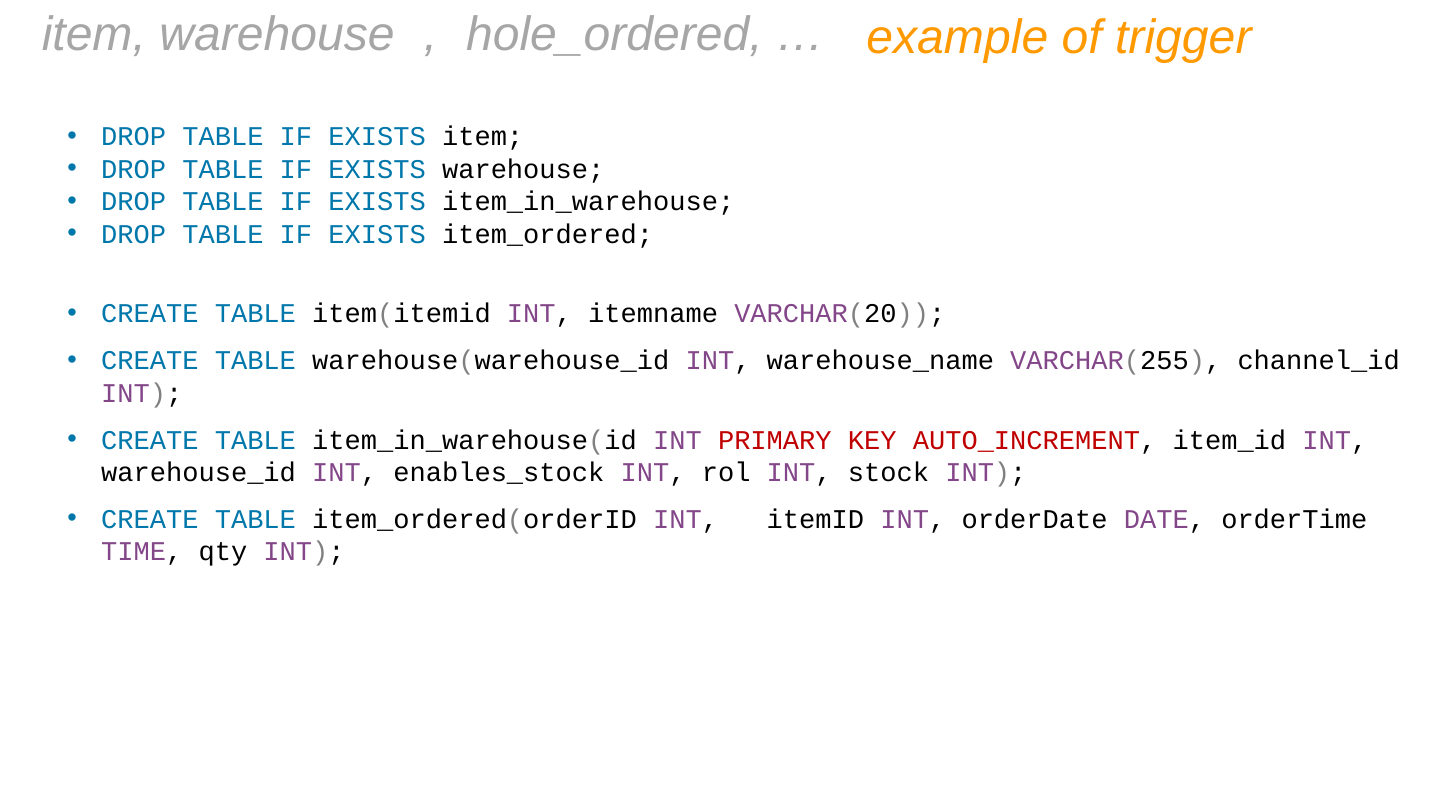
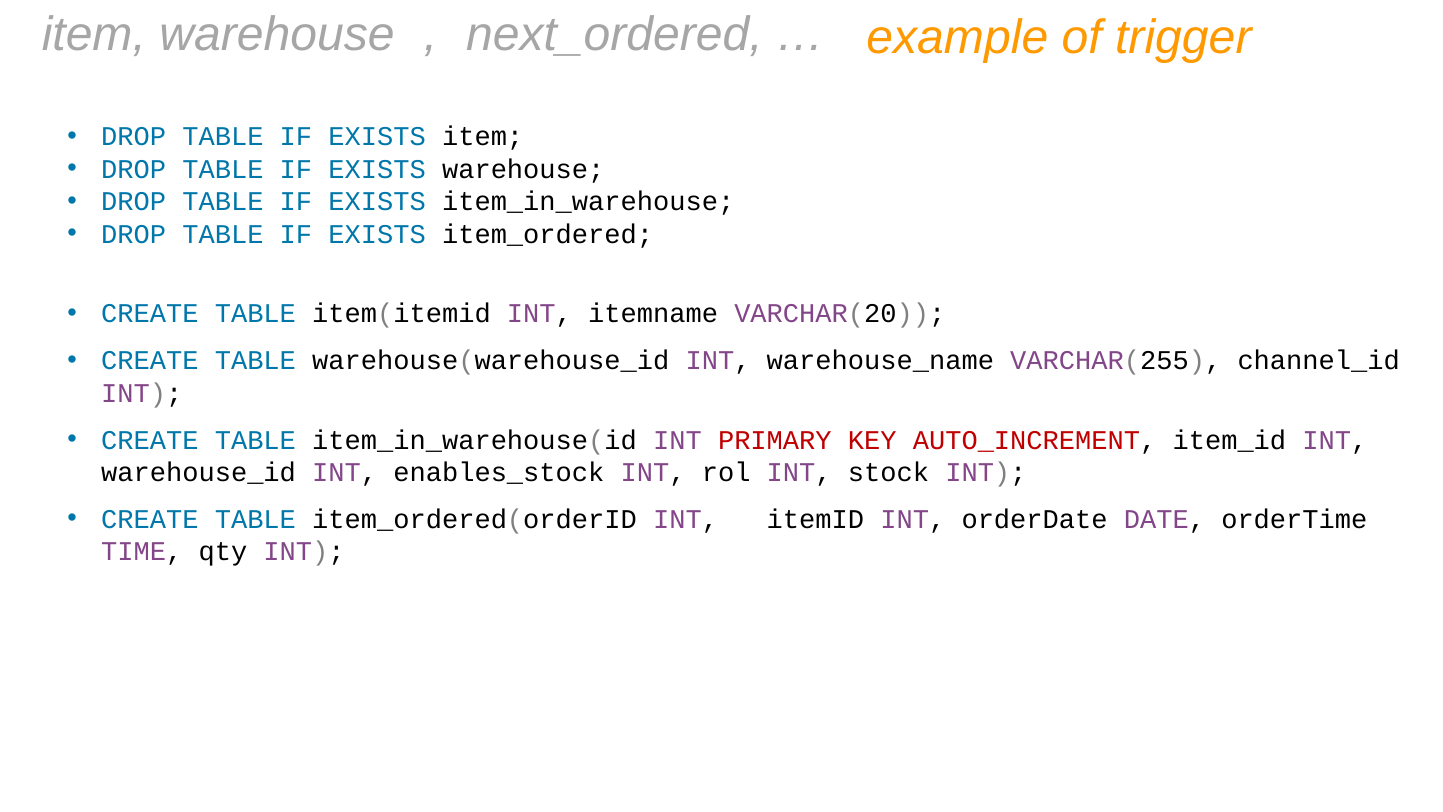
hole_ordered: hole_ordered -> next_ordered (614, 34)
